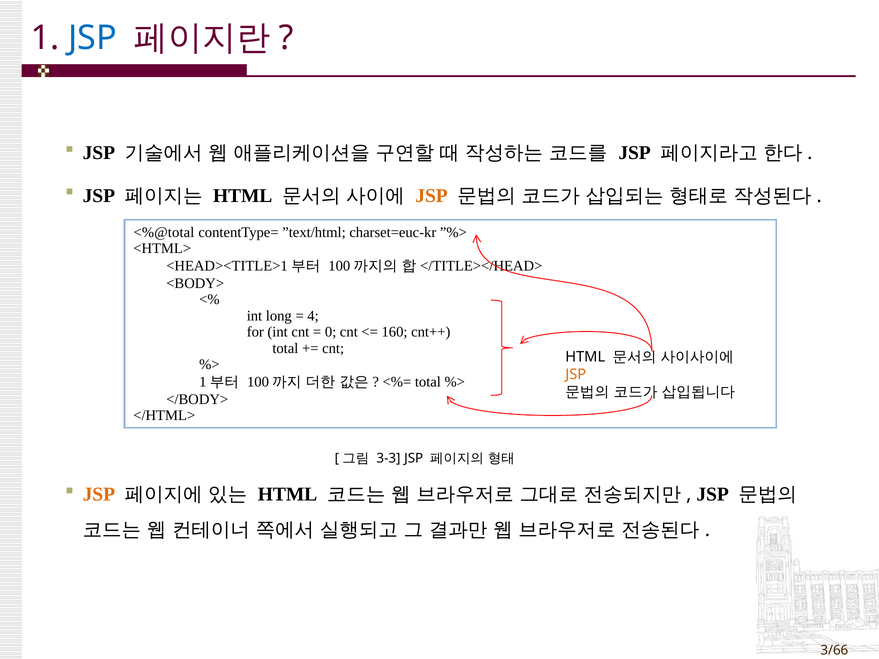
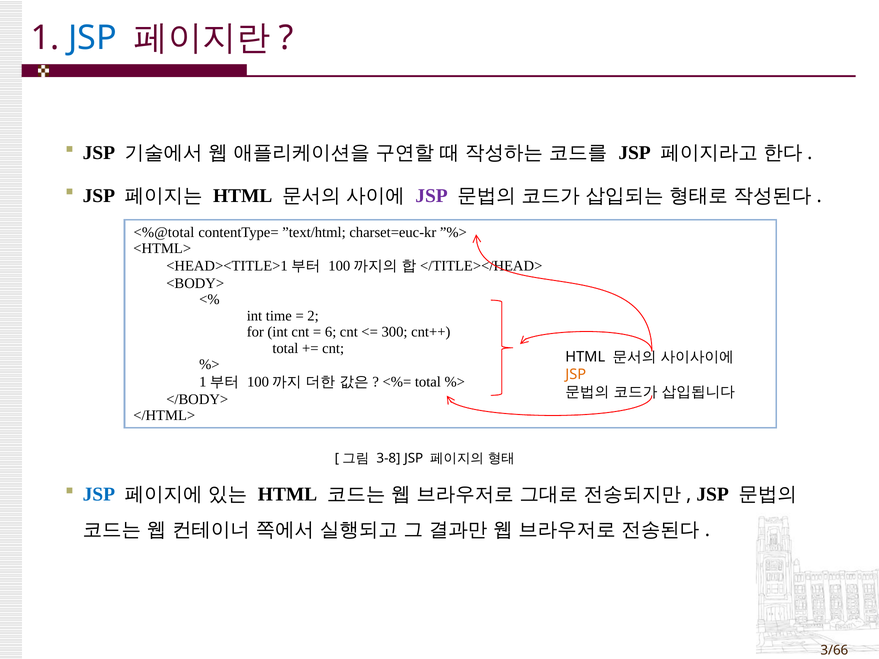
JSP colour: orange -> purple (432, 196)
long: long -> time (279, 316)
4: 4 -> 2 (313, 316)
0: 0 -> 6 (331, 332)
160: 160 -> 300 (395, 332)
3-3: 3-3 -> 3-8 (389, 459)
JSP colour: orange -> blue (99, 495)
